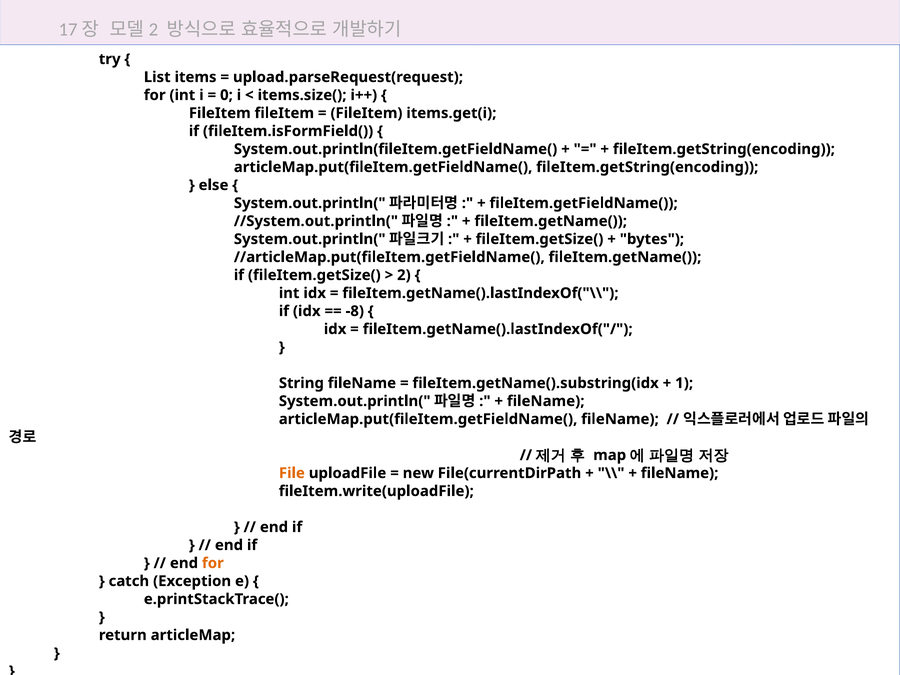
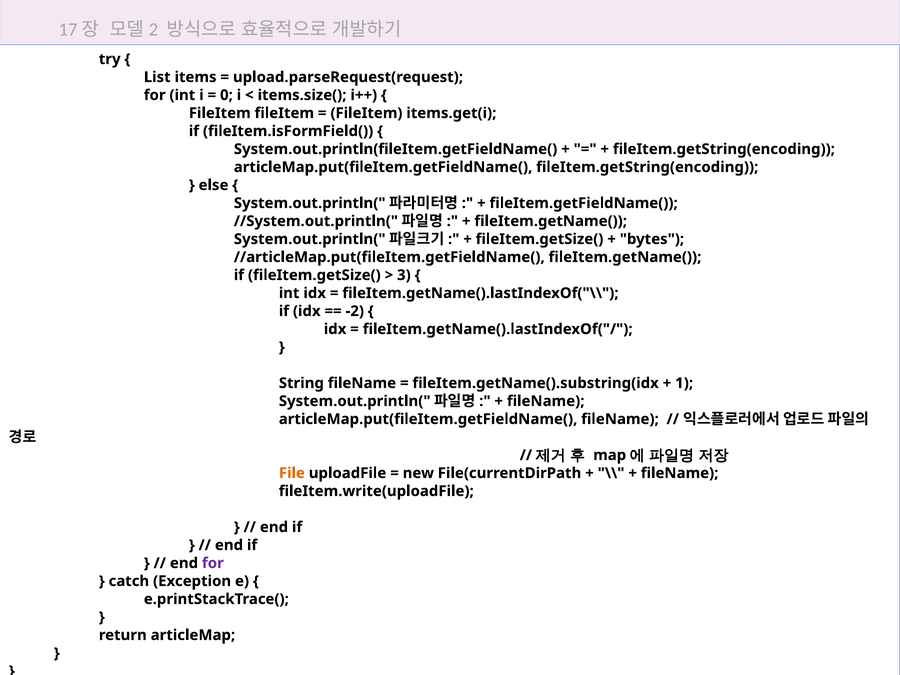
2: 2 -> 3 (404, 275)
-8: -8 -> -2 (355, 311)
for colour: orange -> purple (213, 563)
